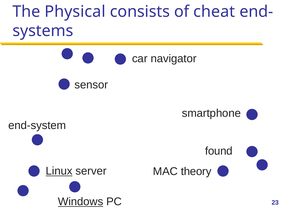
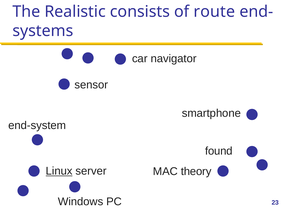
Physical: Physical -> Realistic (75, 12)
cheat: cheat -> route (214, 12)
Windows underline: present -> none (81, 202)
